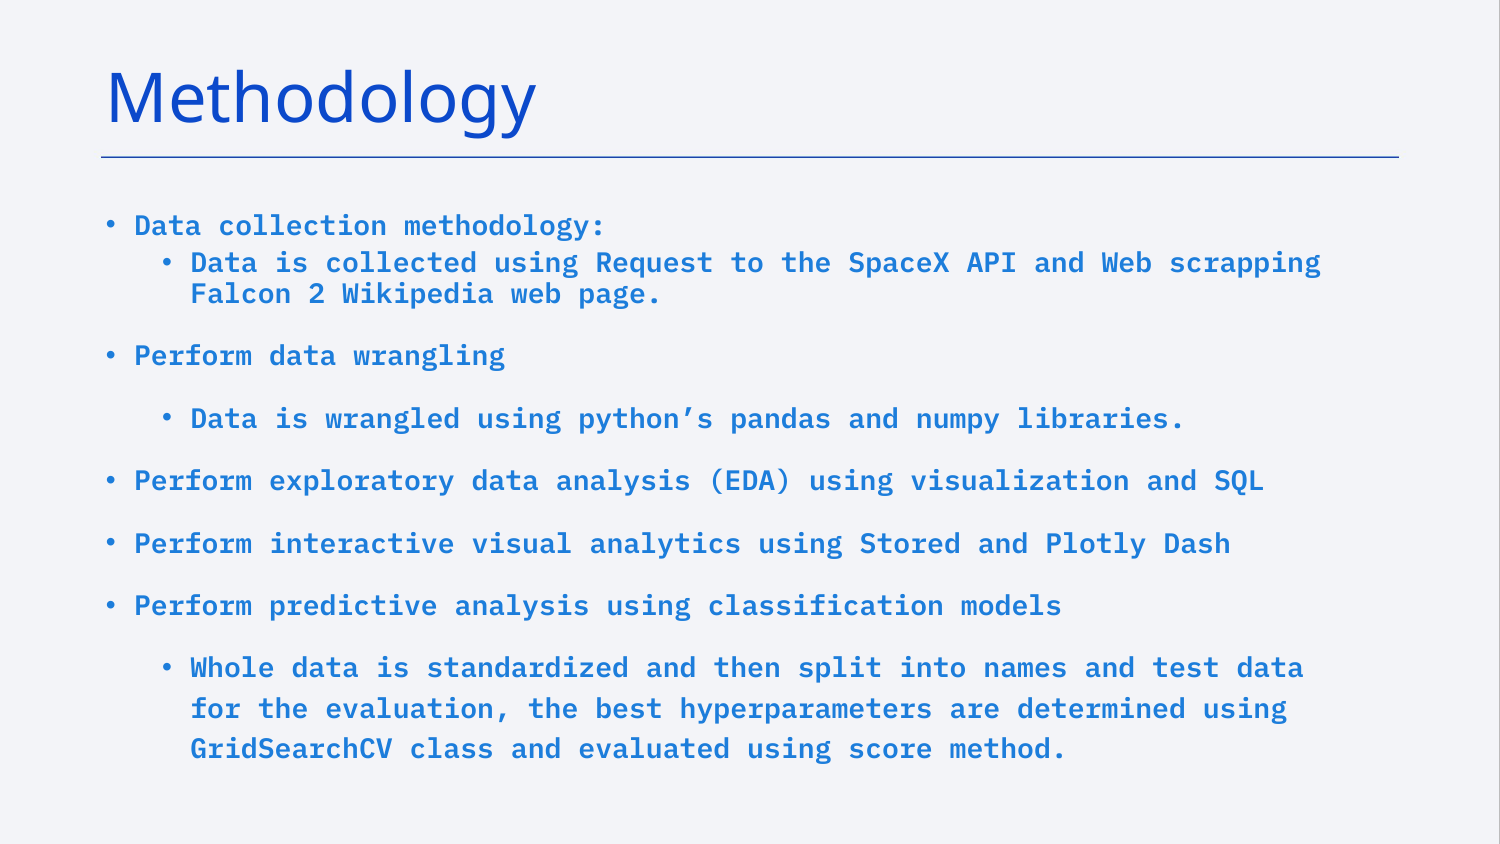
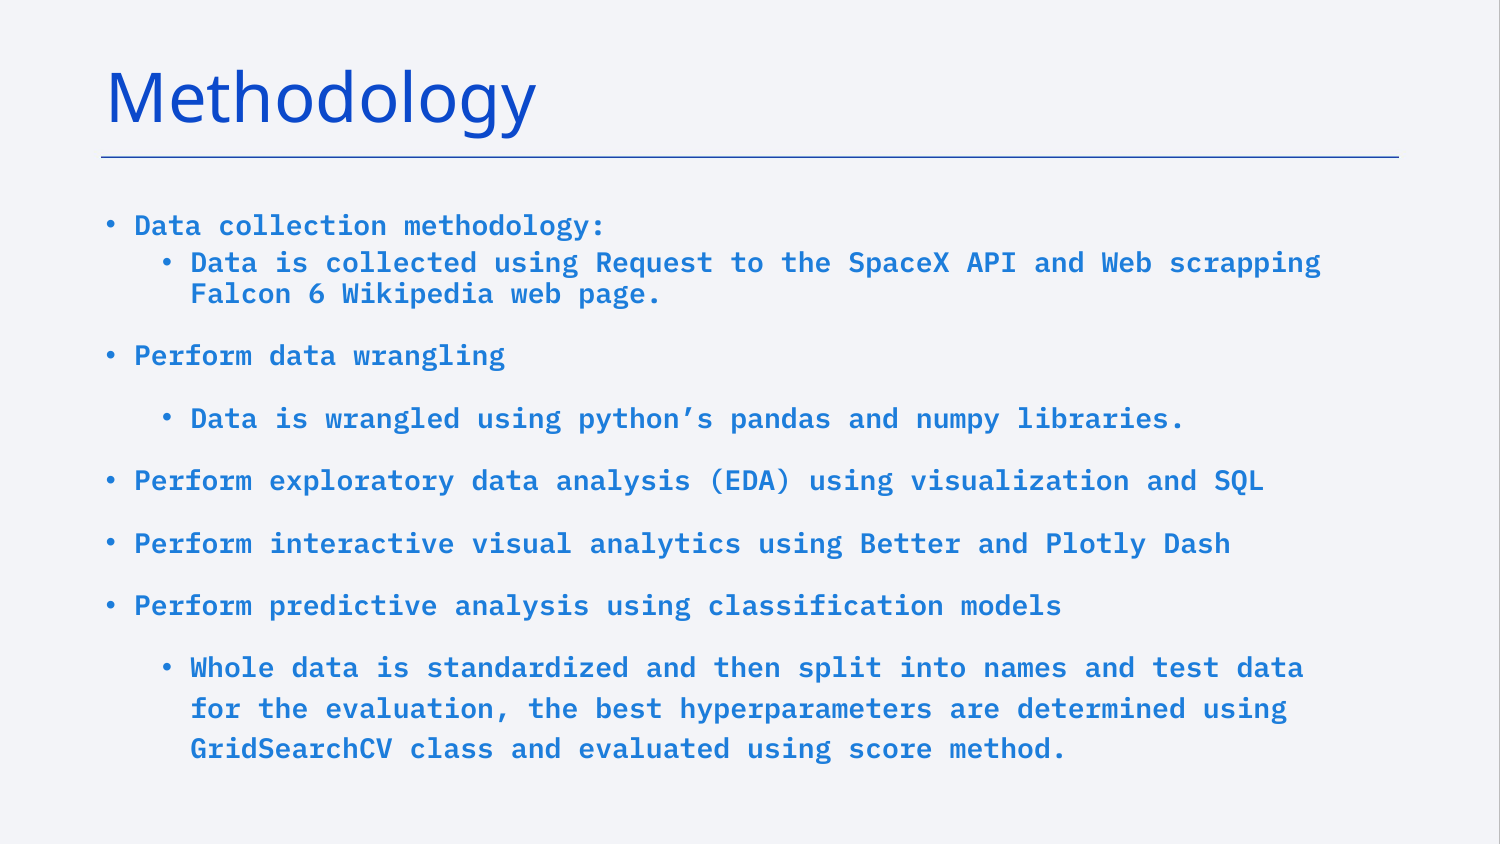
2: 2 -> 6 (317, 294)
Stored: Stored -> Better (910, 544)
